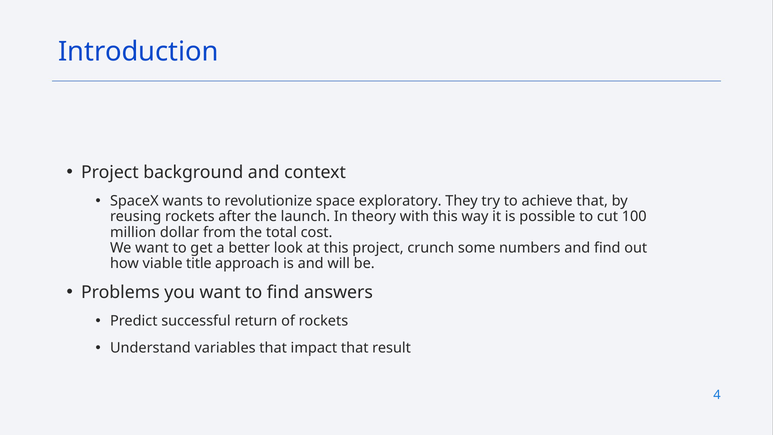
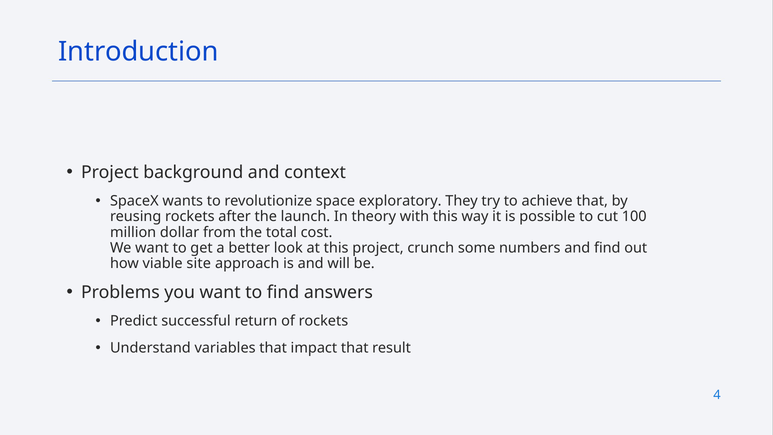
title: title -> site (199, 264)
